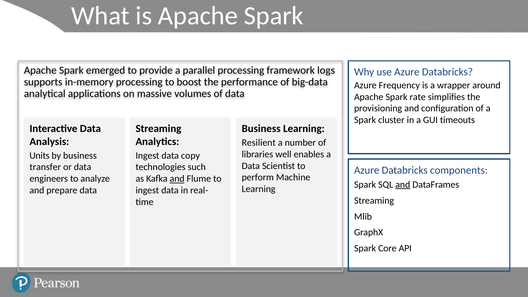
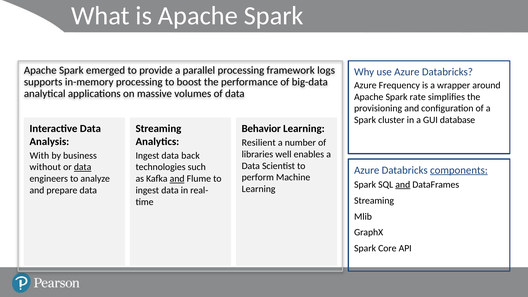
timeouts: timeouts -> database (458, 120)
Business: Business -> Behavior (261, 129)
Units: Units -> With (39, 155)
copy: copy -> back (191, 155)
transfer: transfer -> without (45, 167)
data underline: none -> present (83, 167)
components underline: none -> present (459, 170)
